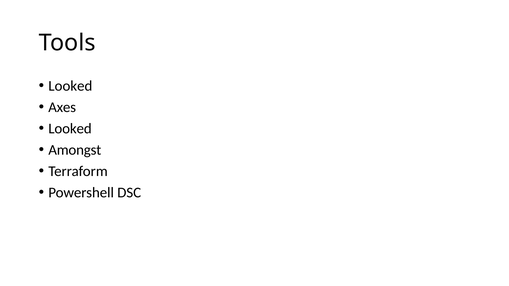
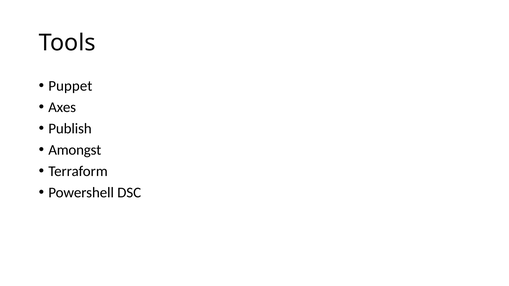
Looked: Looked -> Puppet (70, 86)
Looked: Looked -> Publish (70, 129)
